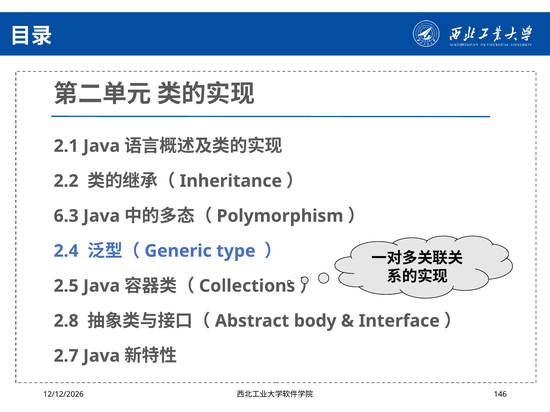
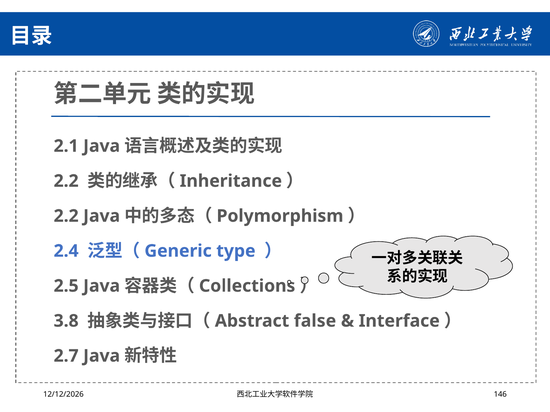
6.3: 6.3 -> 2.2 (66, 216)
2.8: 2.8 -> 3.8 (66, 321)
body: body -> false (315, 321)
